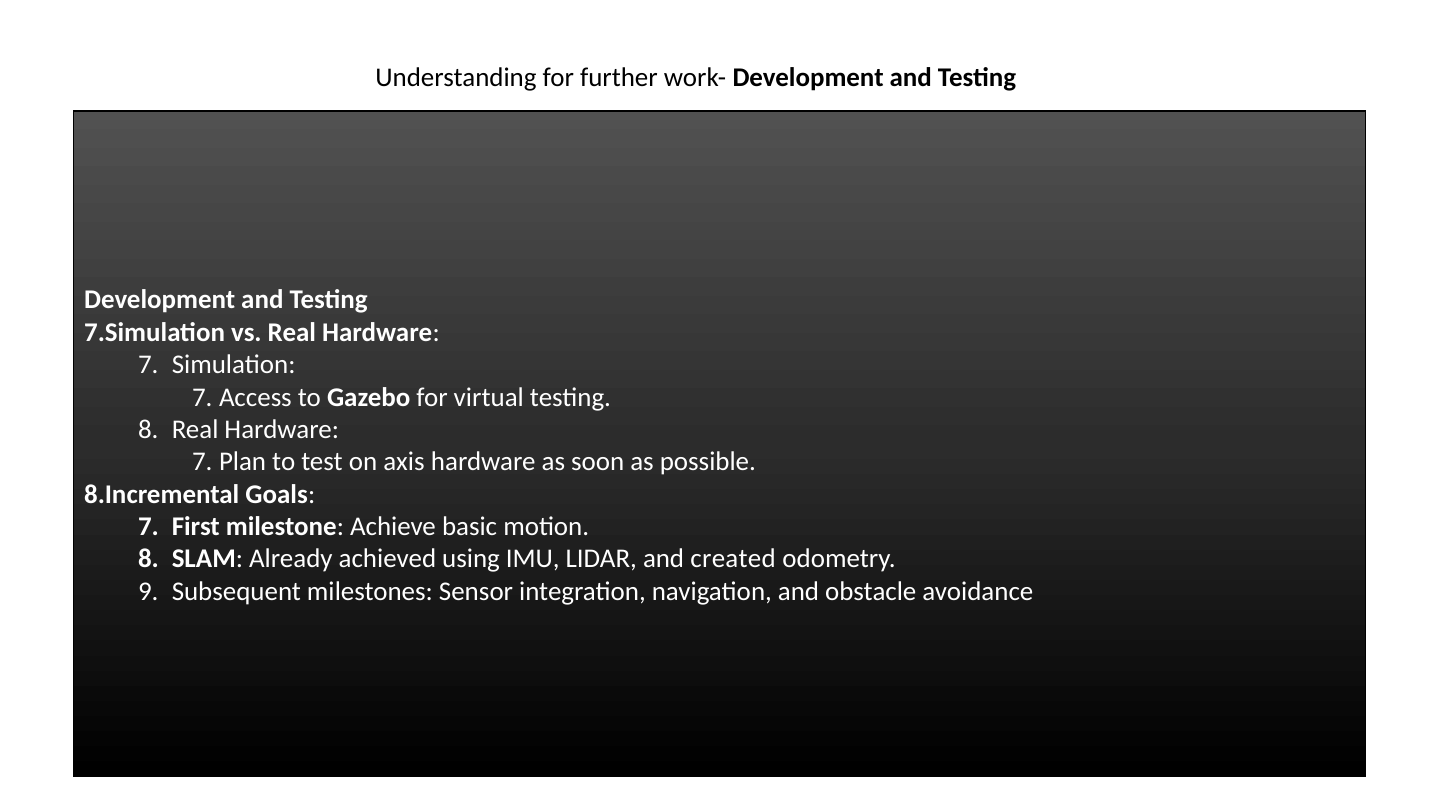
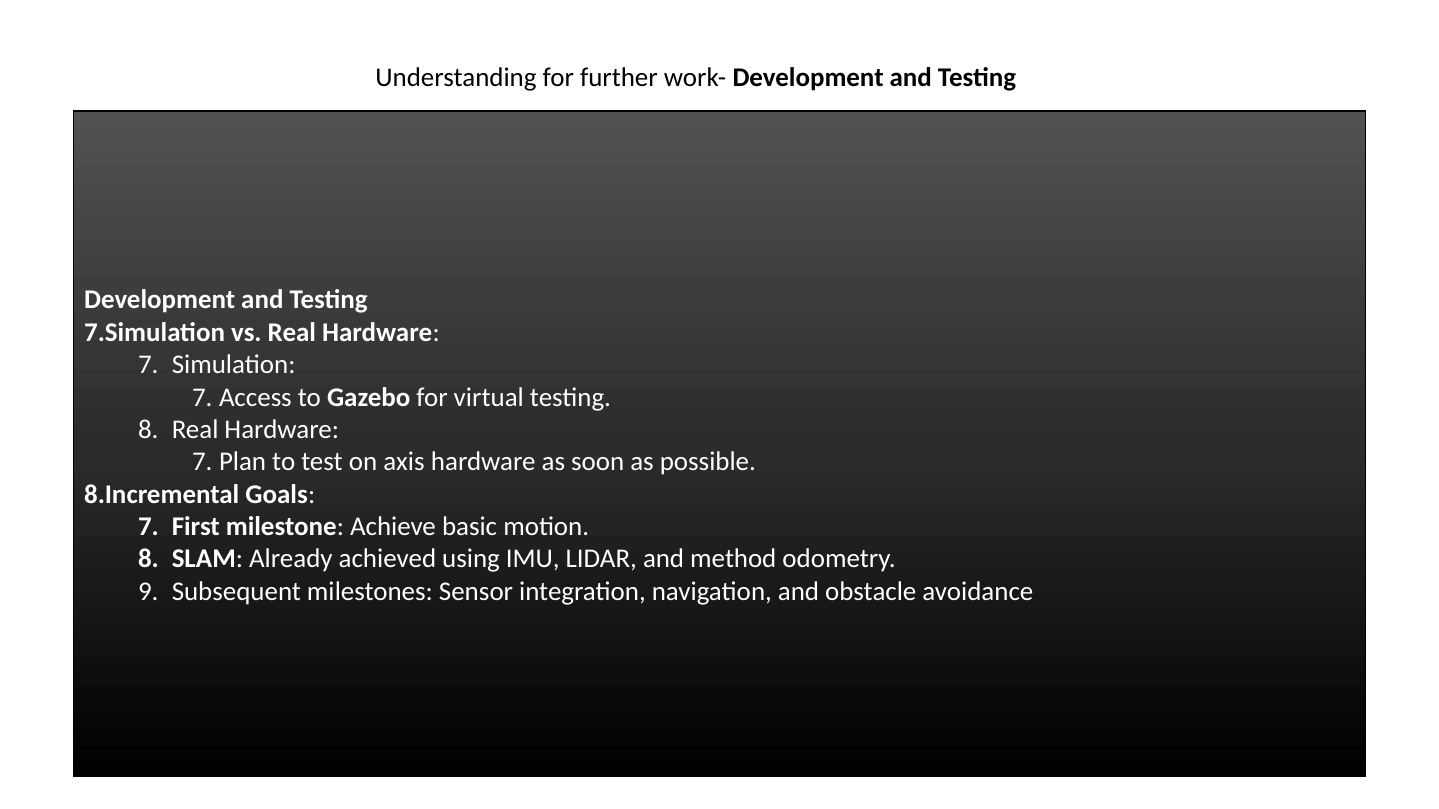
created: created -> method (733, 559)
